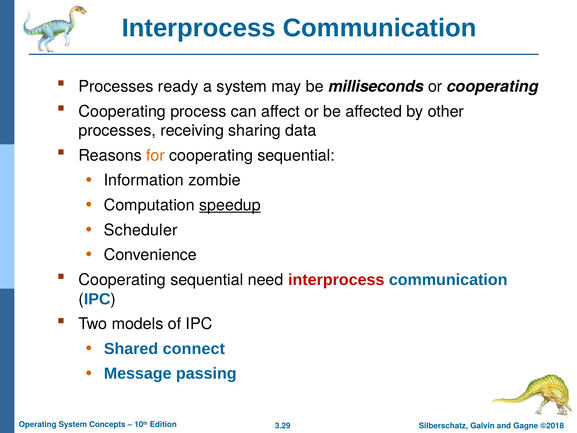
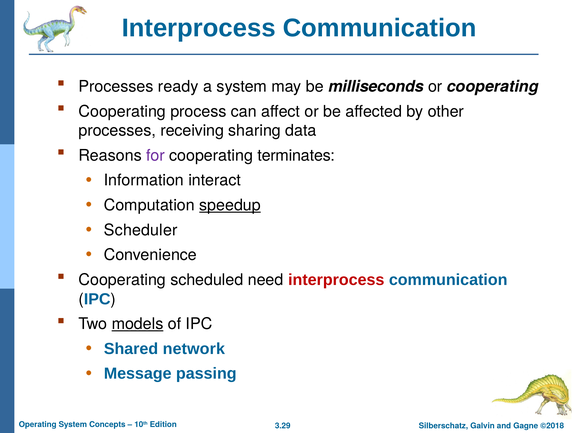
for colour: orange -> purple (155, 155)
sequential: sequential -> terminates (296, 155)
zombie: zombie -> interact (215, 180)
sequential: sequential -> scheduled (207, 280)
models underline: none -> present (138, 324)
connect: connect -> network (194, 349)
